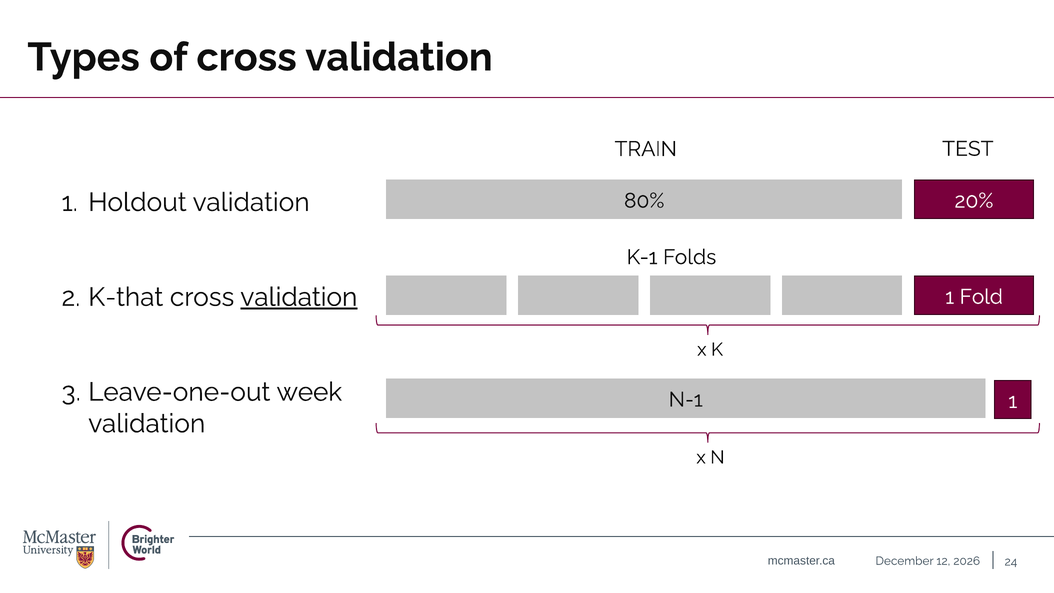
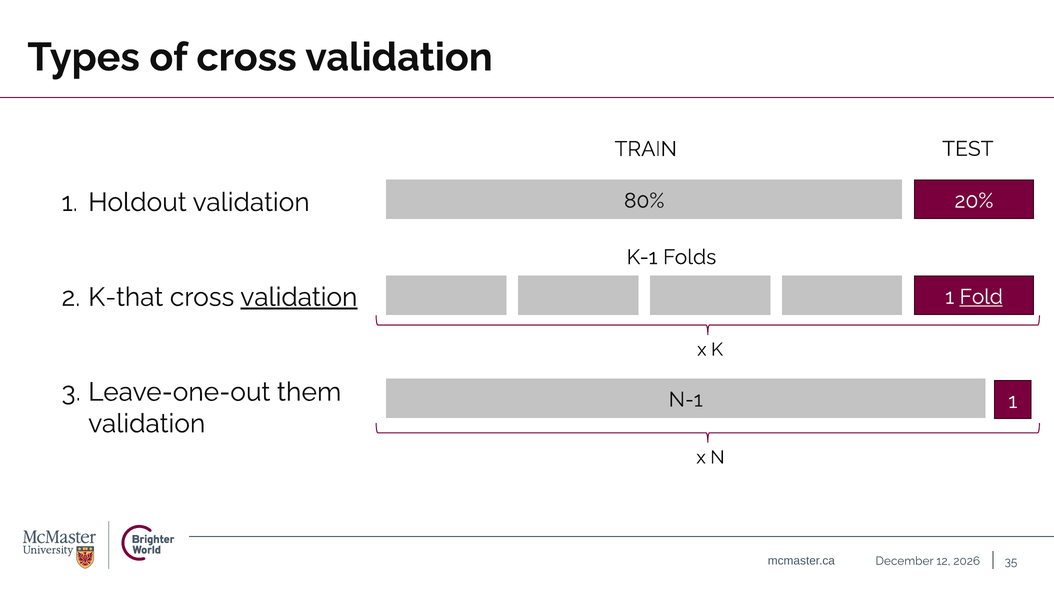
Fold underline: none -> present (981, 297)
week: week -> them (309, 392)
24: 24 -> 35 (1011, 562)
